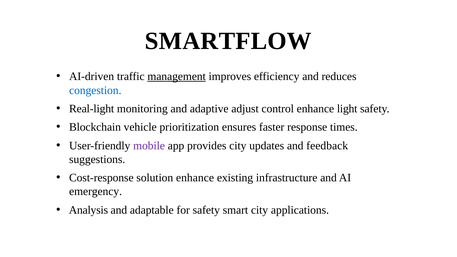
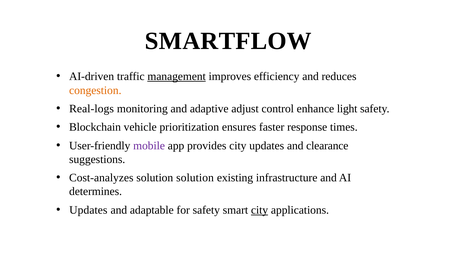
congestion colour: blue -> orange (95, 90)
Real-light: Real-light -> Real-logs (92, 109)
feedback: feedback -> clearance (327, 146)
Cost-response: Cost-response -> Cost-analyzes (101, 178)
solution enhance: enhance -> solution (195, 178)
emergency: emergency -> determines (96, 192)
Analysis: Analysis -> Updates (88, 210)
city underline: none -> present (260, 210)
